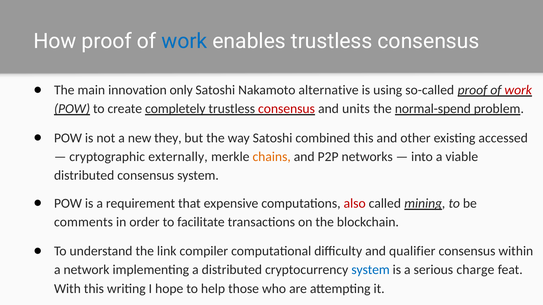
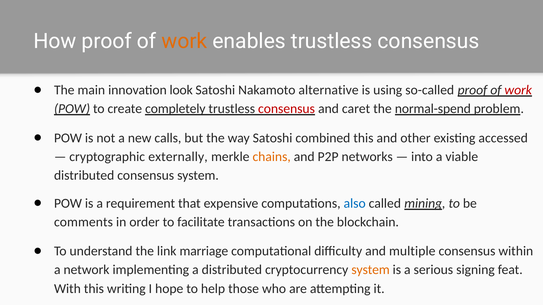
work colour: blue -> orange (184, 41)
only: only -> look (181, 90)
units: units -> caret (356, 109)
they: they -> calls (168, 138)
also colour: red -> blue (355, 204)
compiler: compiler -> marriage (204, 251)
qualifier: qualifier -> multiple (412, 251)
system colour: blue -> orange (371, 270)
charge: charge -> signing (475, 270)
